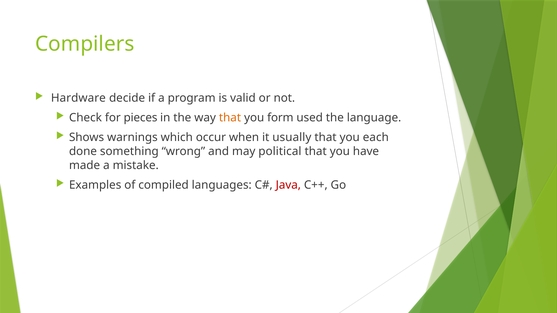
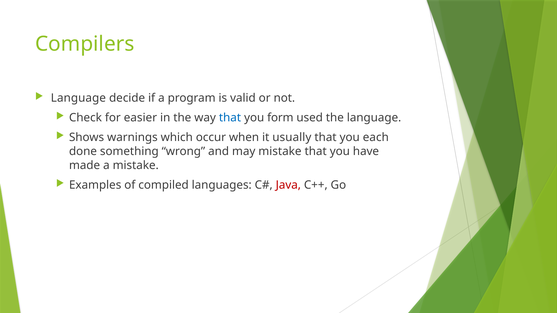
Hardware: Hardware -> Language (78, 98)
pieces: pieces -> easier (140, 118)
that colour: orange -> blue (230, 118)
may political: political -> mistake (280, 152)
